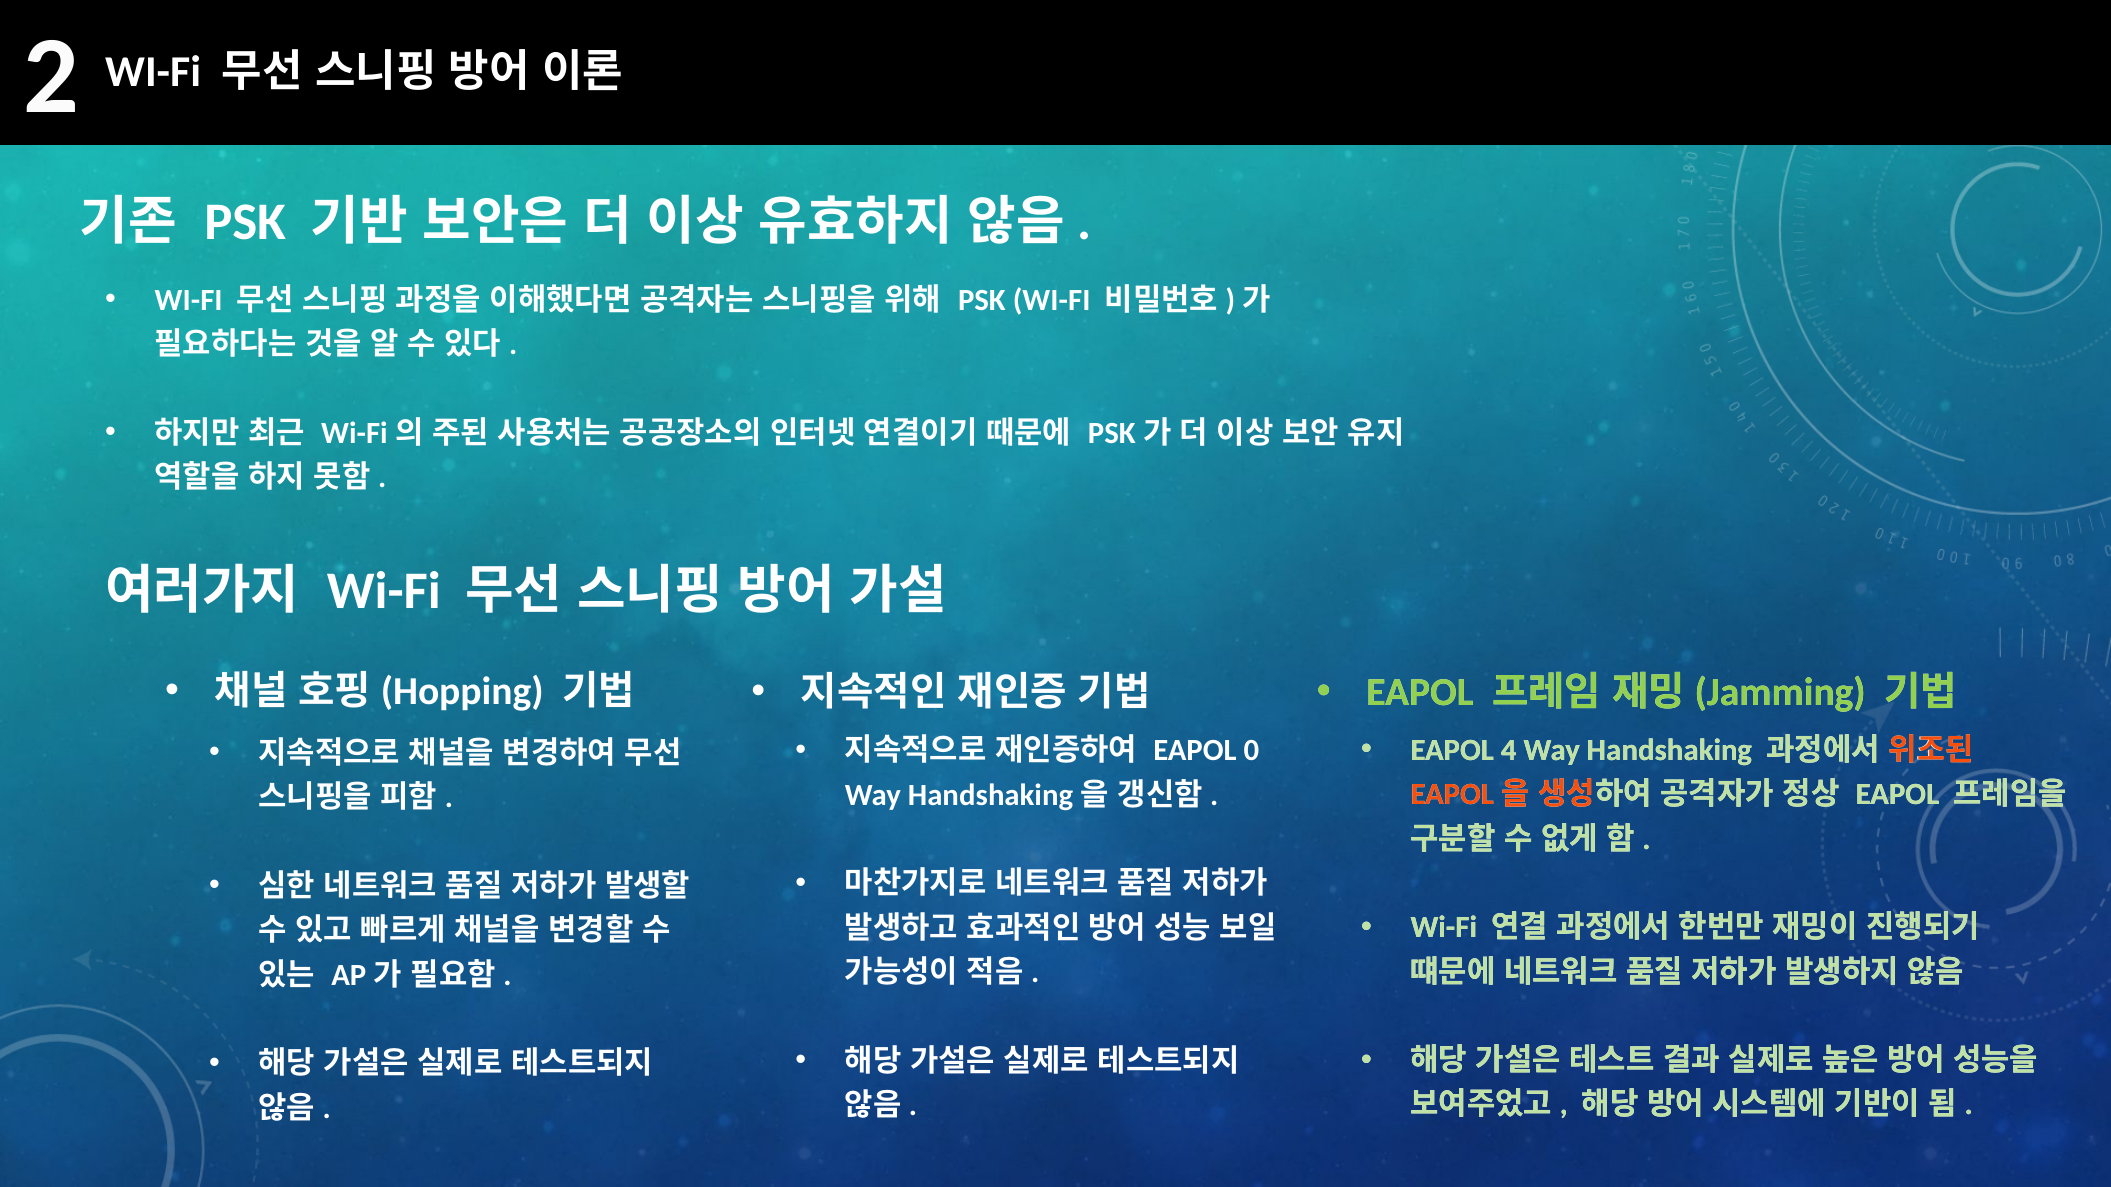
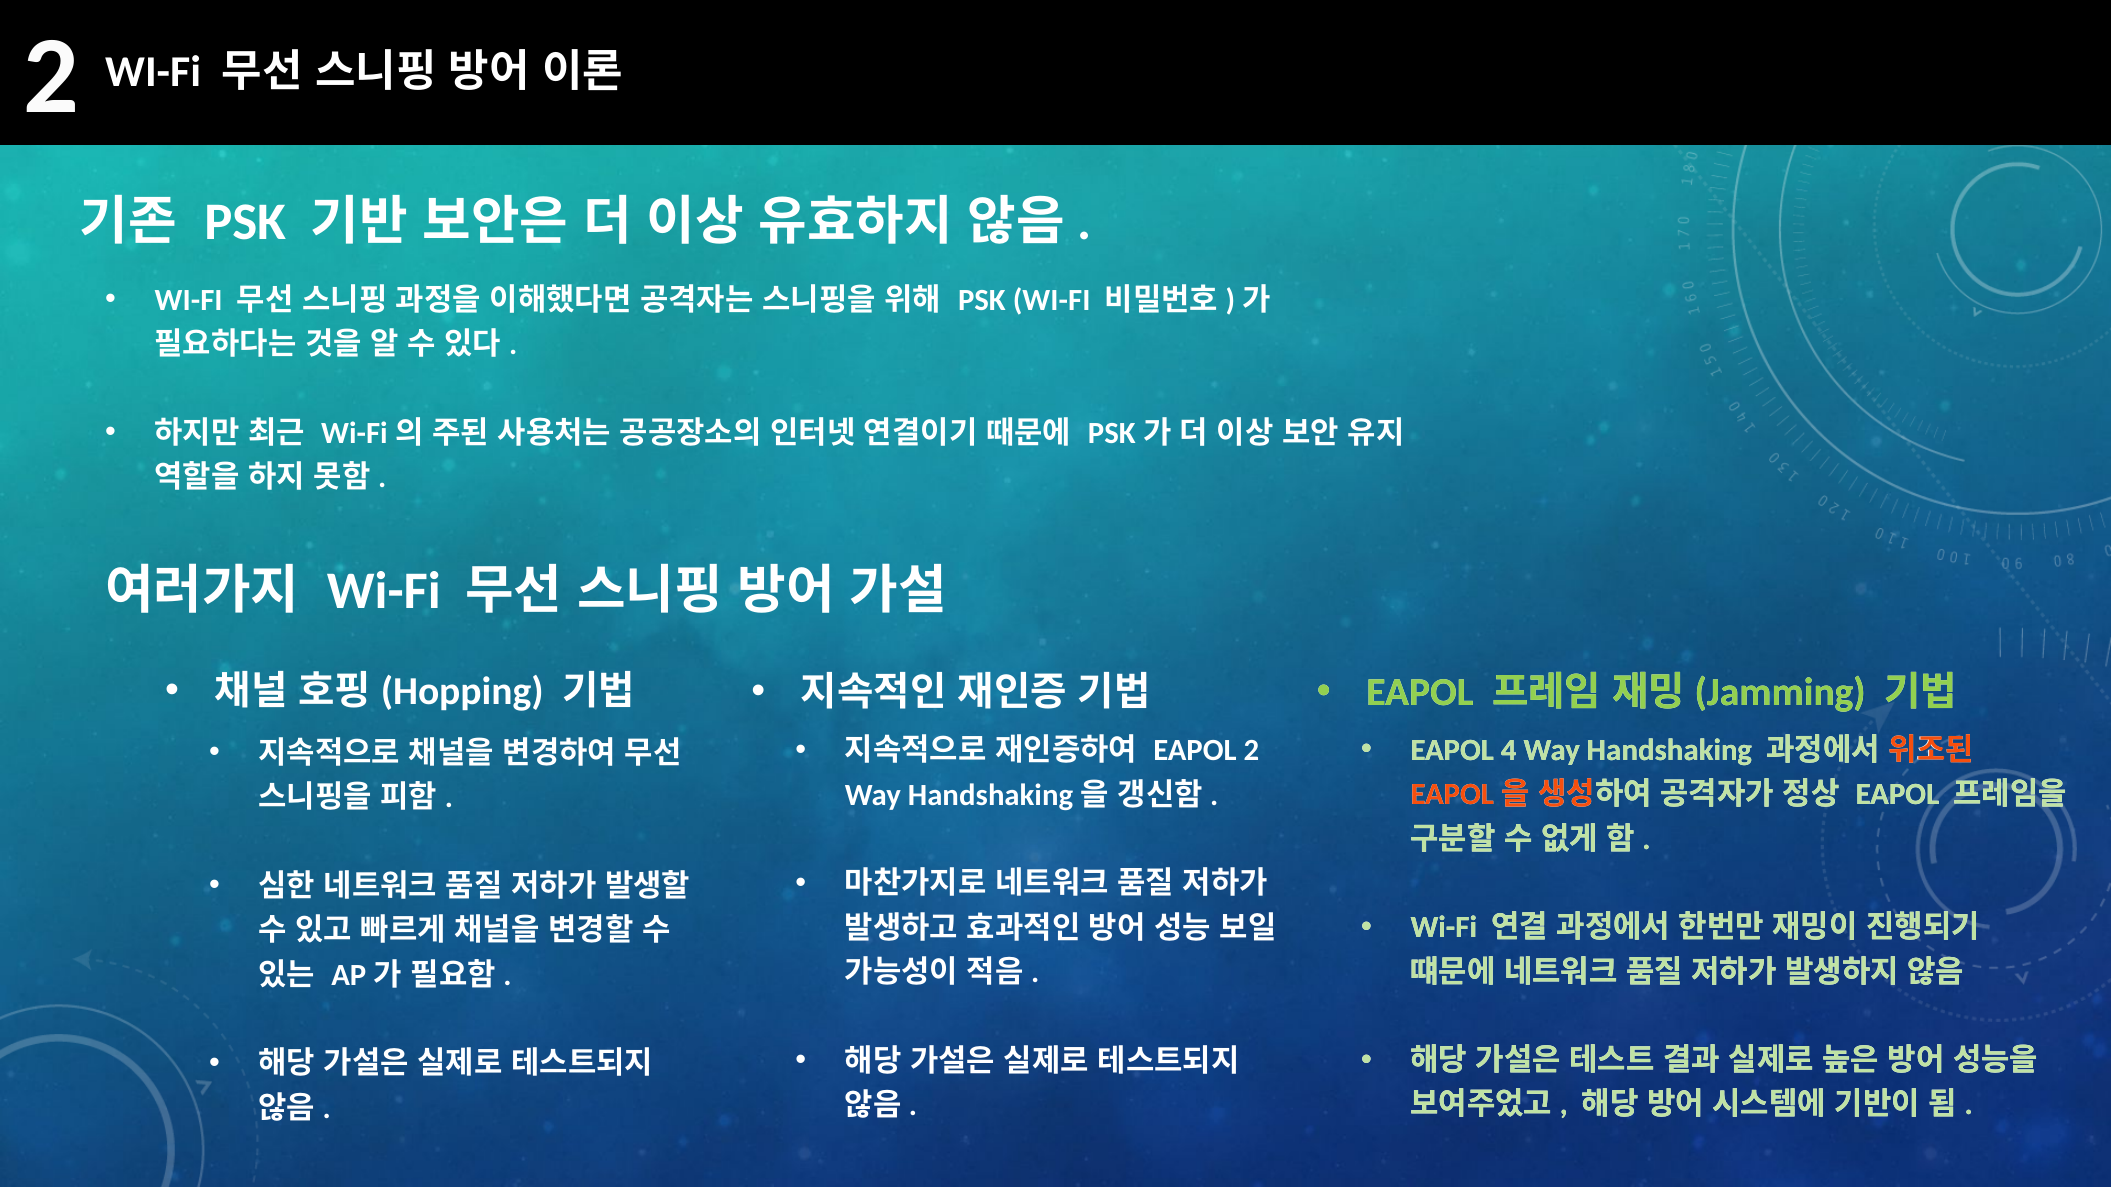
EAPOL 0: 0 -> 2 (1251, 751)
